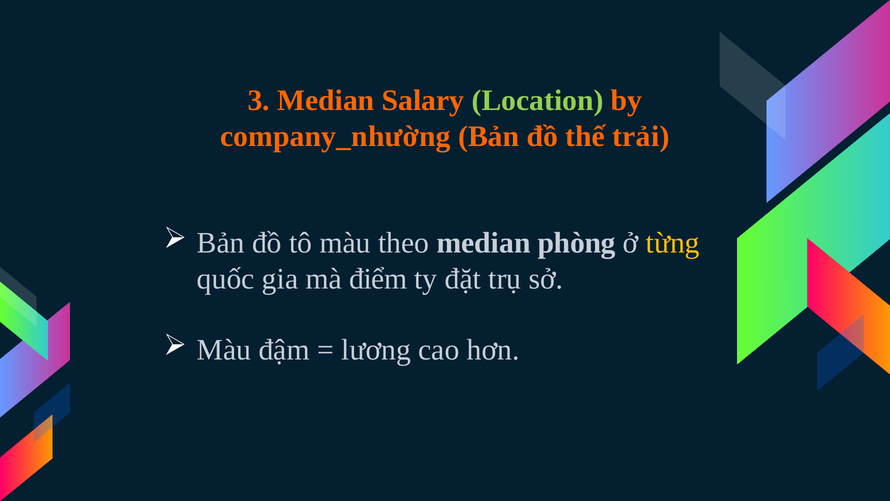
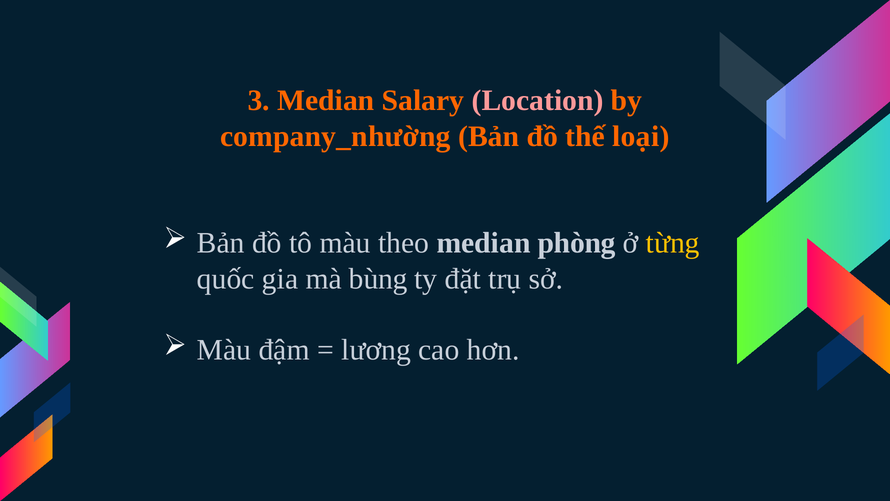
Location colour: light green -> pink (538, 101)
trải: trải -> loại (641, 136)
điểm: điểm -> bùng (378, 279)
